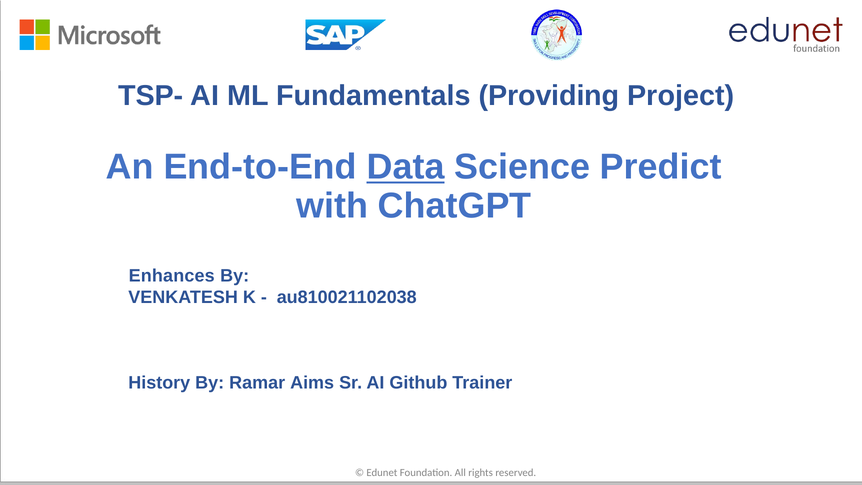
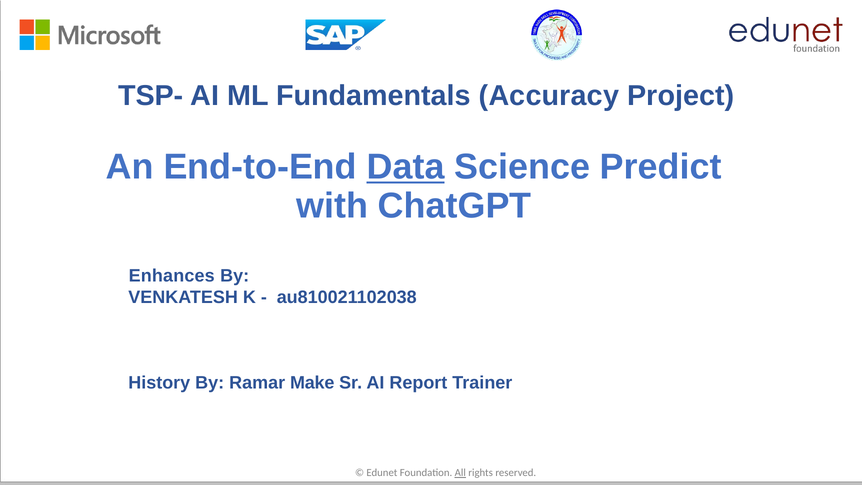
Providing: Providing -> Accuracy (549, 96)
Aims: Aims -> Make (312, 383)
Github: Github -> Report (418, 383)
All underline: none -> present (460, 473)
